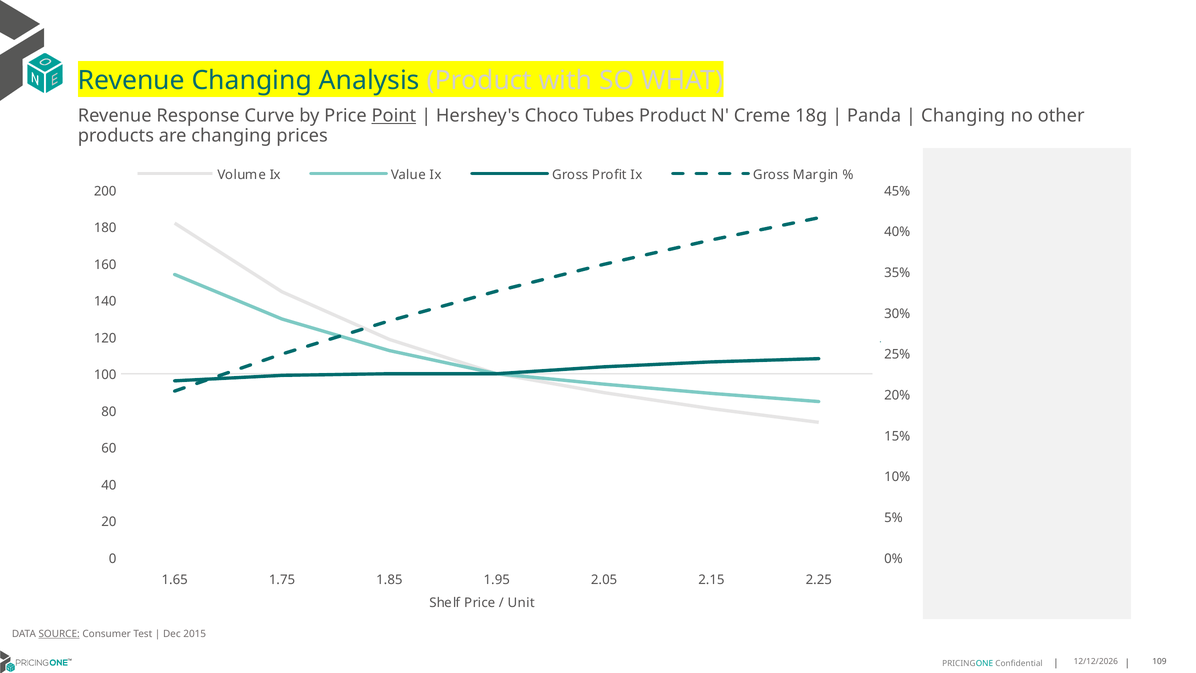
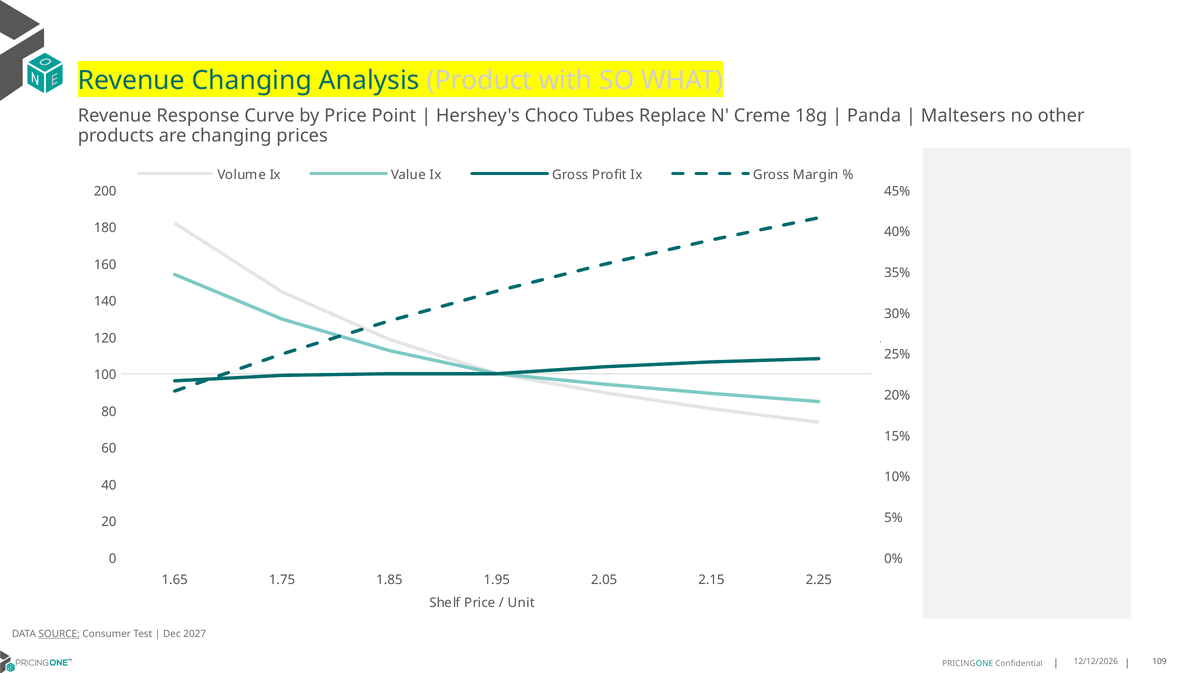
Point underline: present -> none (394, 116)
Tubes Product: Product -> Replace (673, 116)
Changing: Changing -> Maltesers (963, 116)
2015: 2015 -> 2027 (195, 634)
